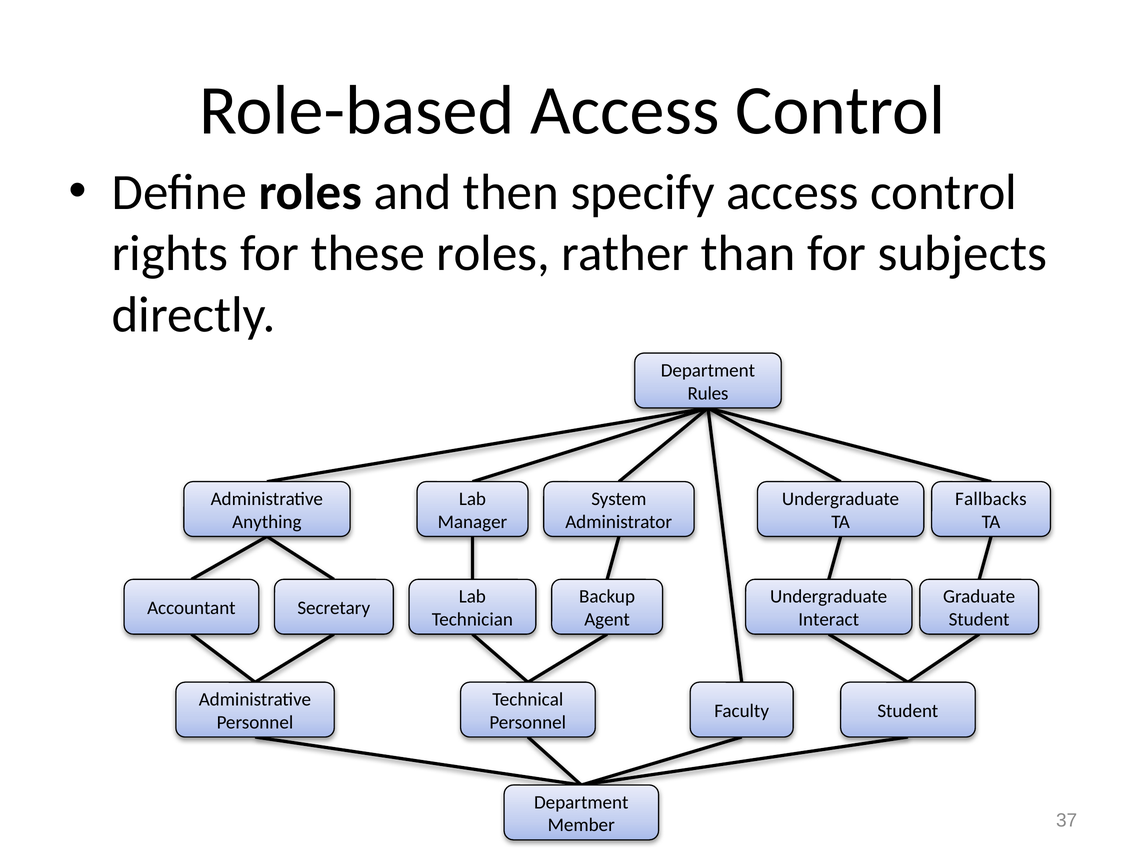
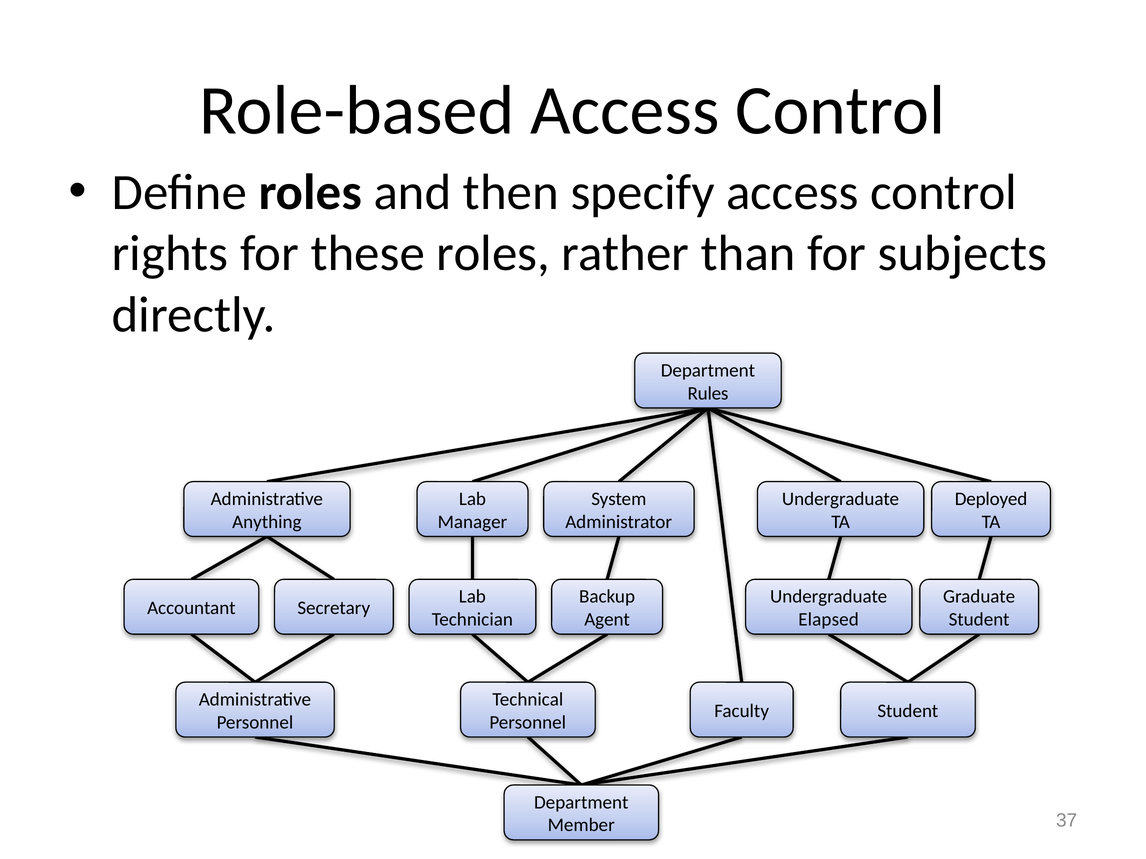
Fallbacks: Fallbacks -> Deployed (991, 499)
Interact: Interact -> Elapsed (829, 620)
